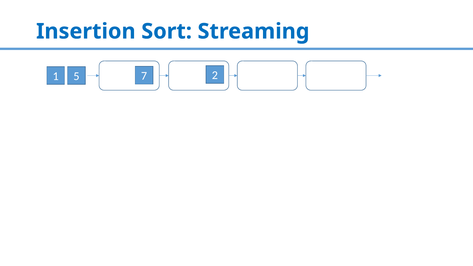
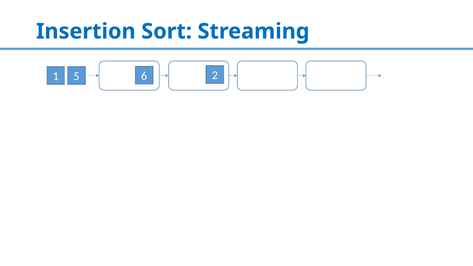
7: 7 -> 6 (144, 76)
